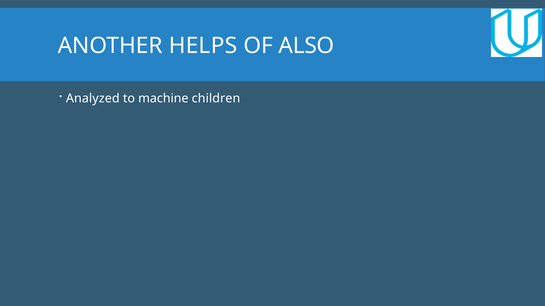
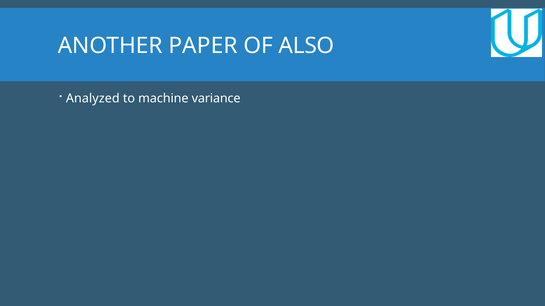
HELPS: HELPS -> PAPER (203, 46)
children: children -> variance (216, 99)
